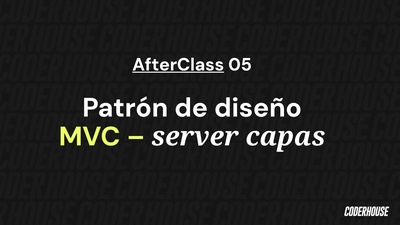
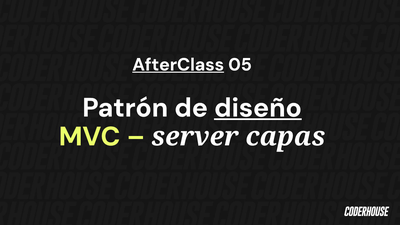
diseño underline: none -> present (258, 108)
